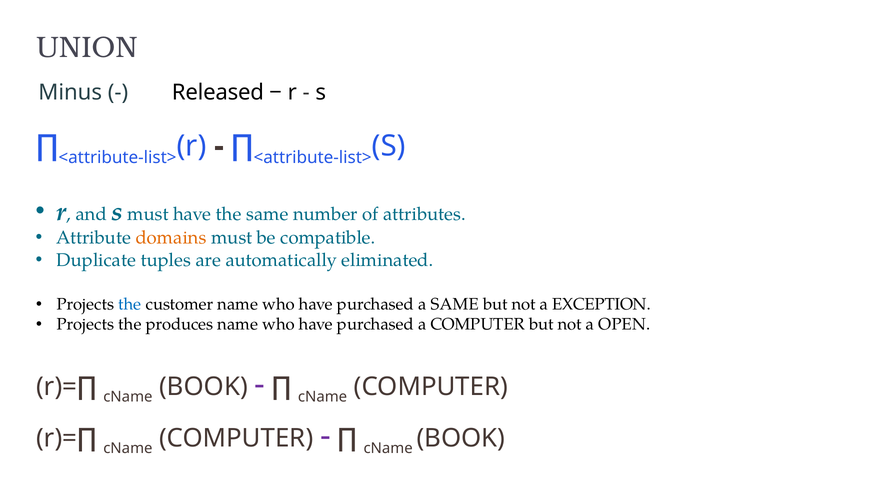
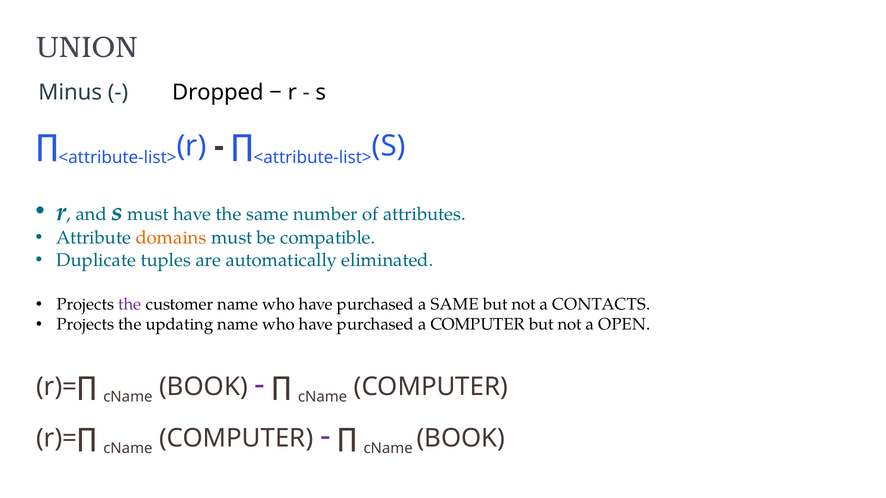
Released: Released -> Dropped (218, 93)
the colour: blue -> purple (130, 305)
EXCEPTION: EXCEPTION -> CONTACTS (601, 305)
produces: produces -> updating (179, 325)
